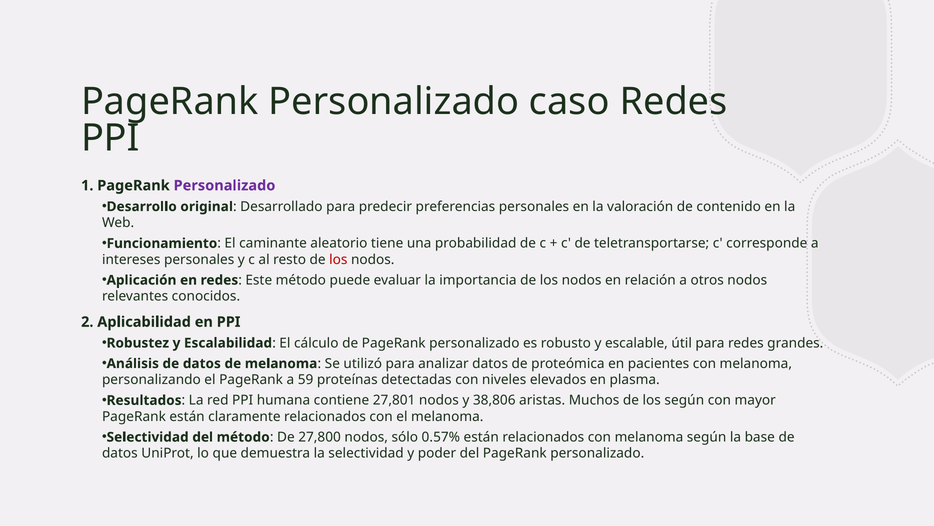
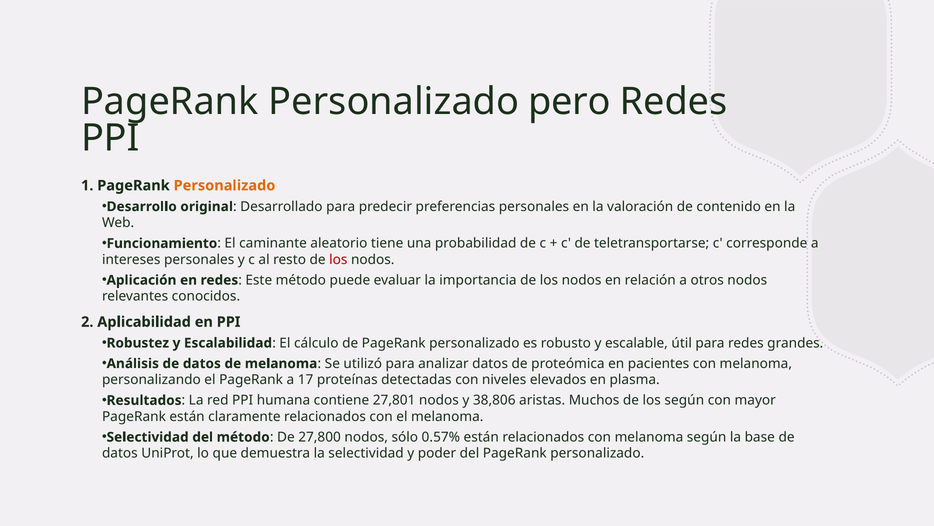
caso: caso -> pero (569, 102)
Personalizado colour: purple -> orange (224, 185)
59: 59 -> 17 (306, 379)
